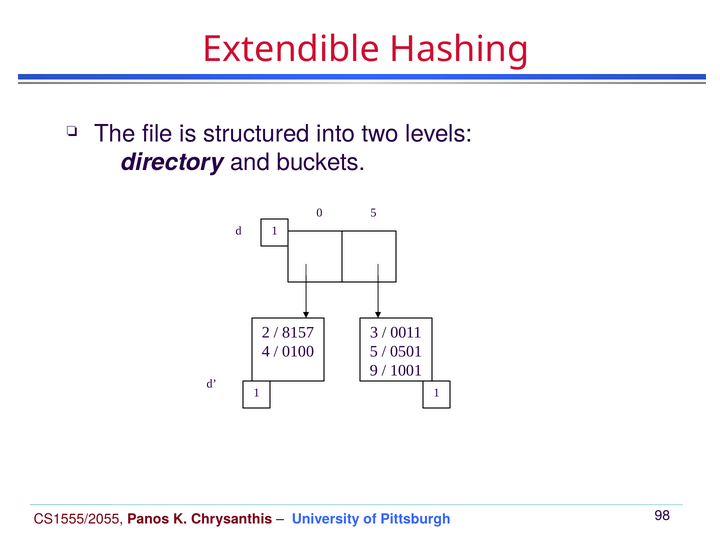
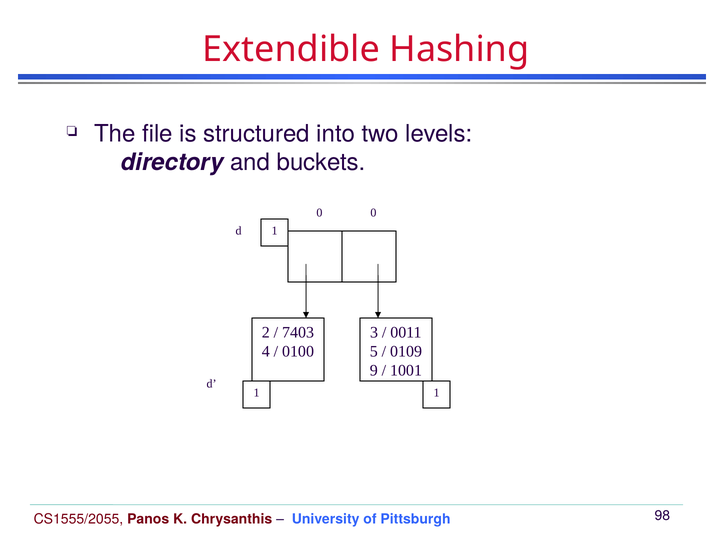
0 5: 5 -> 0 (373, 213)
8157: 8157 -> 7403 (298, 332)
0501: 0501 -> 0109 (406, 351)
